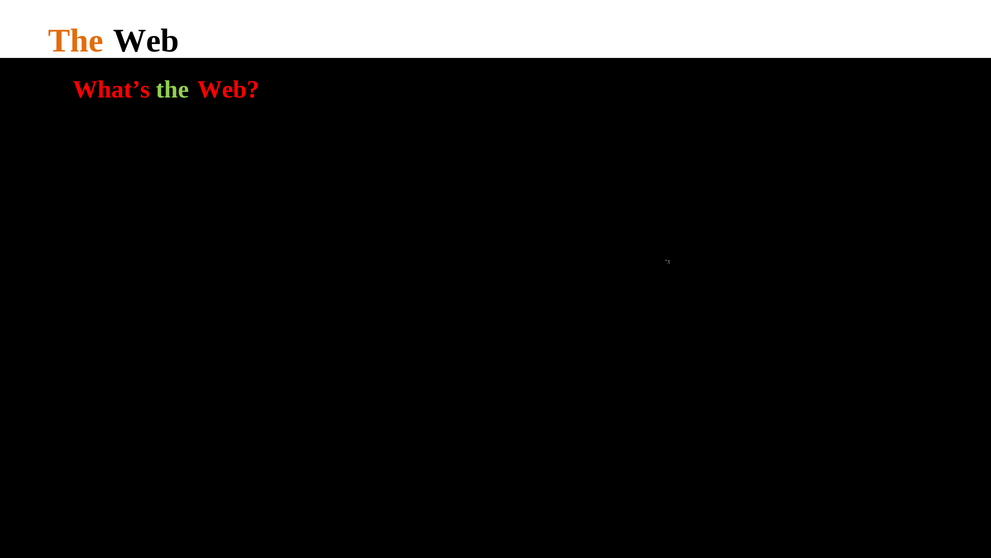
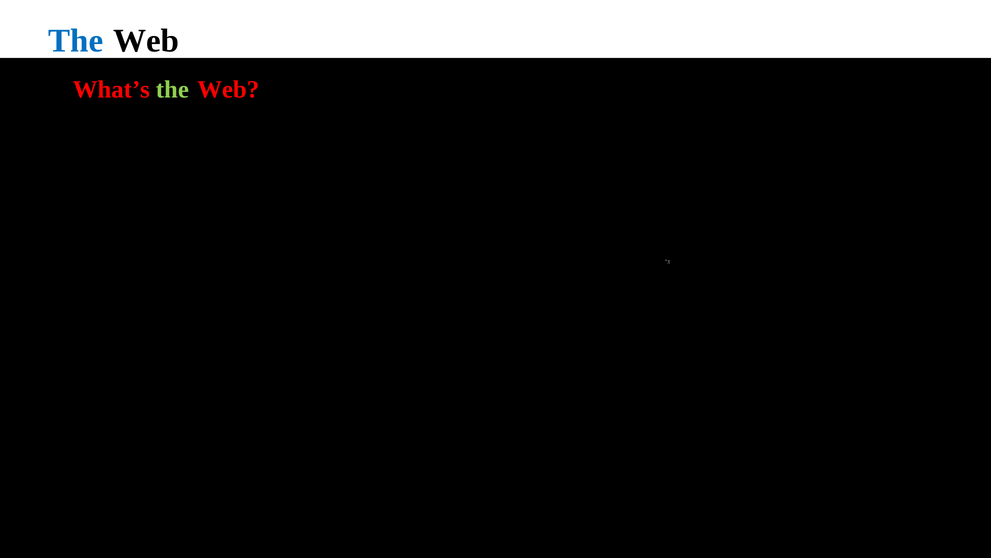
The colour: orange -> blue (76, 41)
